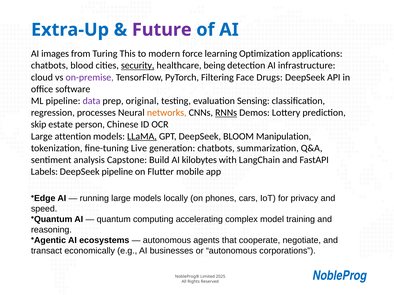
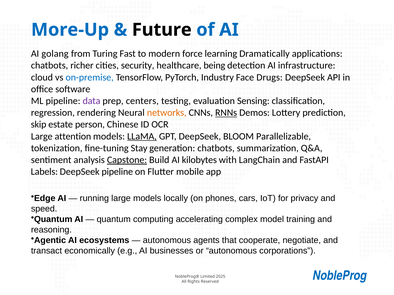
Extra-Up: Extra-Up -> More-Up (70, 30)
Future colour: purple -> black (162, 30)
images: images -> golang (55, 54)
This: This -> Fast (128, 54)
Optimization: Optimization -> Dramatically (265, 54)
blood: blood -> richer (82, 66)
security underline: present -> none (138, 66)
on-premise colour: purple -> blue (90, 77)
Filtering: Filtering -> Industry (217, 77)
original: original -> centers (142, 101)
processes: processes -> rendering (96, 113)
Manipulation: Manipulation -> Parallelizable (284, 137)
Live: Live -> Stay (139, 148)
Capstone underline: none -> present (127, 160)
